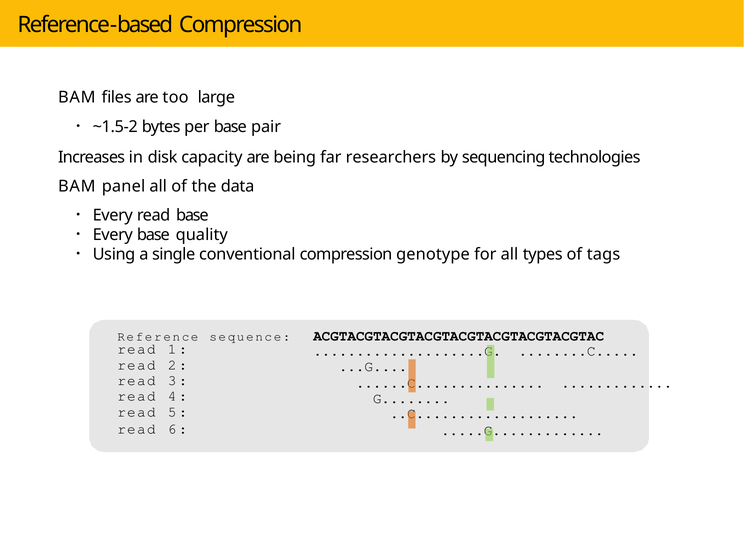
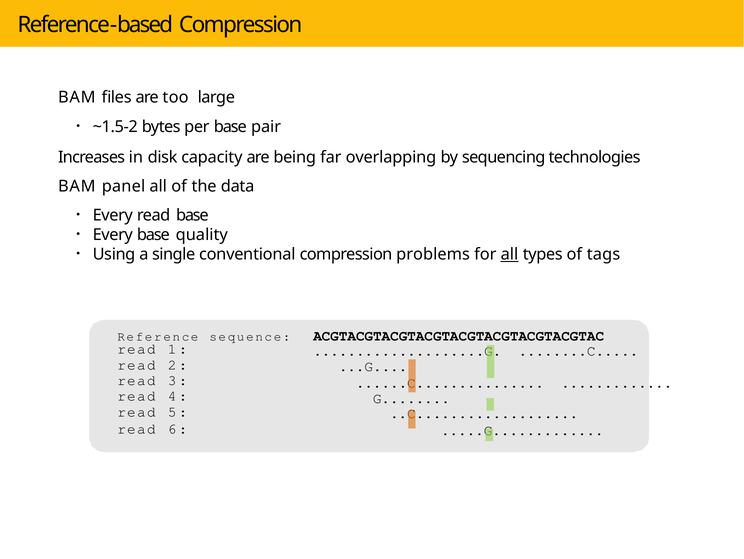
researchers: researchers -> overlapping (391, 157)
genotype: genotype -> problems (433, 254)
all underline: none -> present (509, 254)
